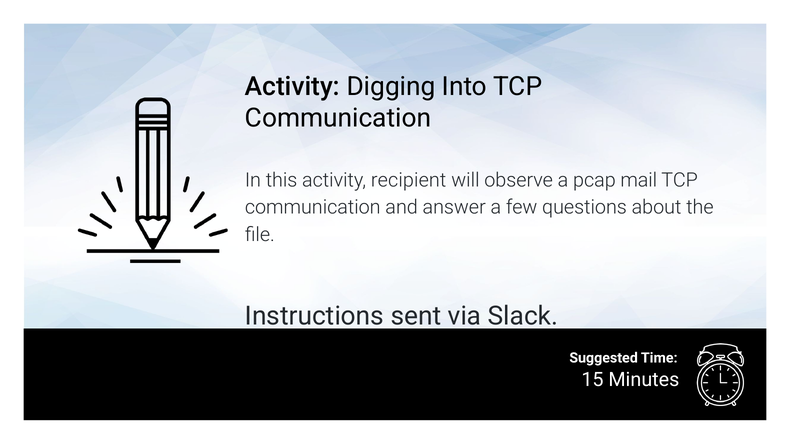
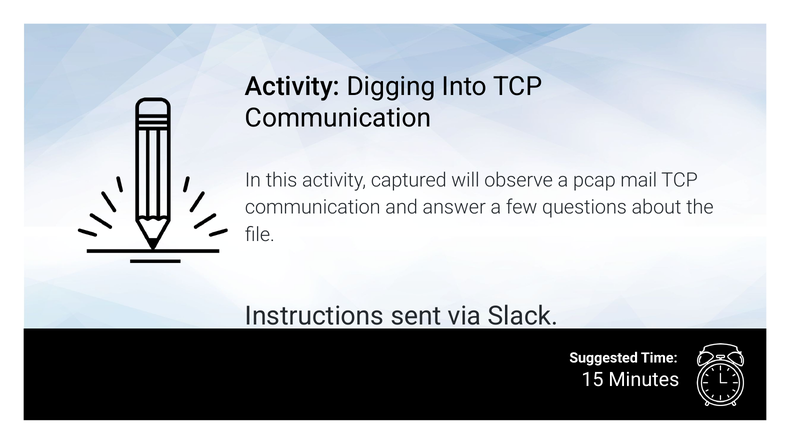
recipient: recipient -> captured (409, 180)
